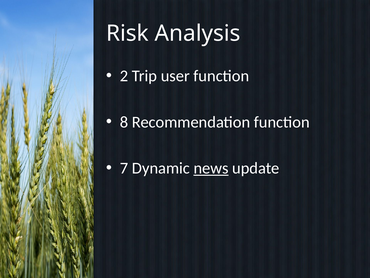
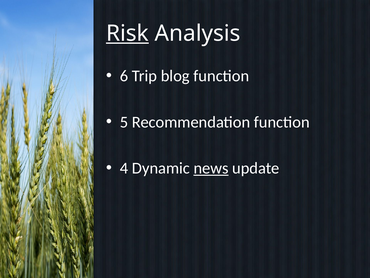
Risk underline: none -> present (127, 33)
2: 2 -> 6 (124, 76)
user: user -> blog (175, 76)
8: 8 -> 5 (124, 122)
7: 7 -> 4 (124, 168)
